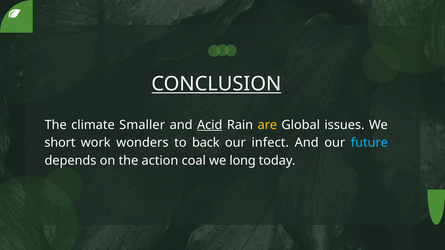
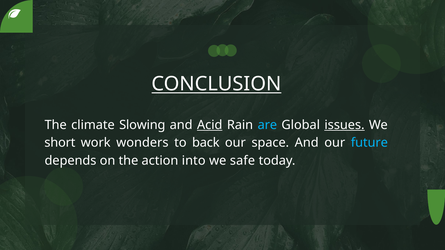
Smaller: Smaller -> Slowing (142, 125)
are colour: yellow -> light blue (267, 125)
issues underline: none -> present (344, 125)
infect: infect -> space (270, 143)
coal: coal -> into (194, 161)
long: long -> safe (242, 161)
